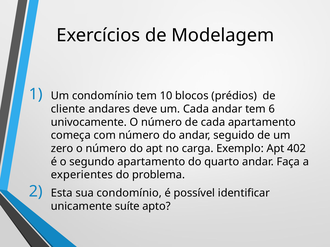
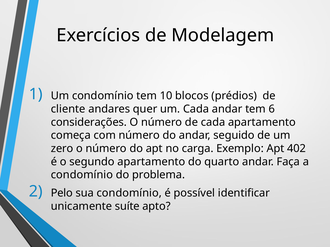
deve: deve -> quer (145, 109)
univocamente: univocamente -> considerações (89, 122)
experientes: experientes -> condomínio (82, 175)
Esta: Esta -> Pelo (62, 193)
